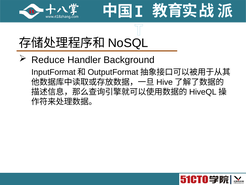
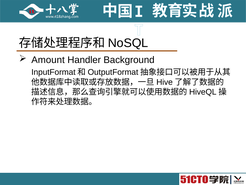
Reduce: Reduce -> Amount (48, 60)
